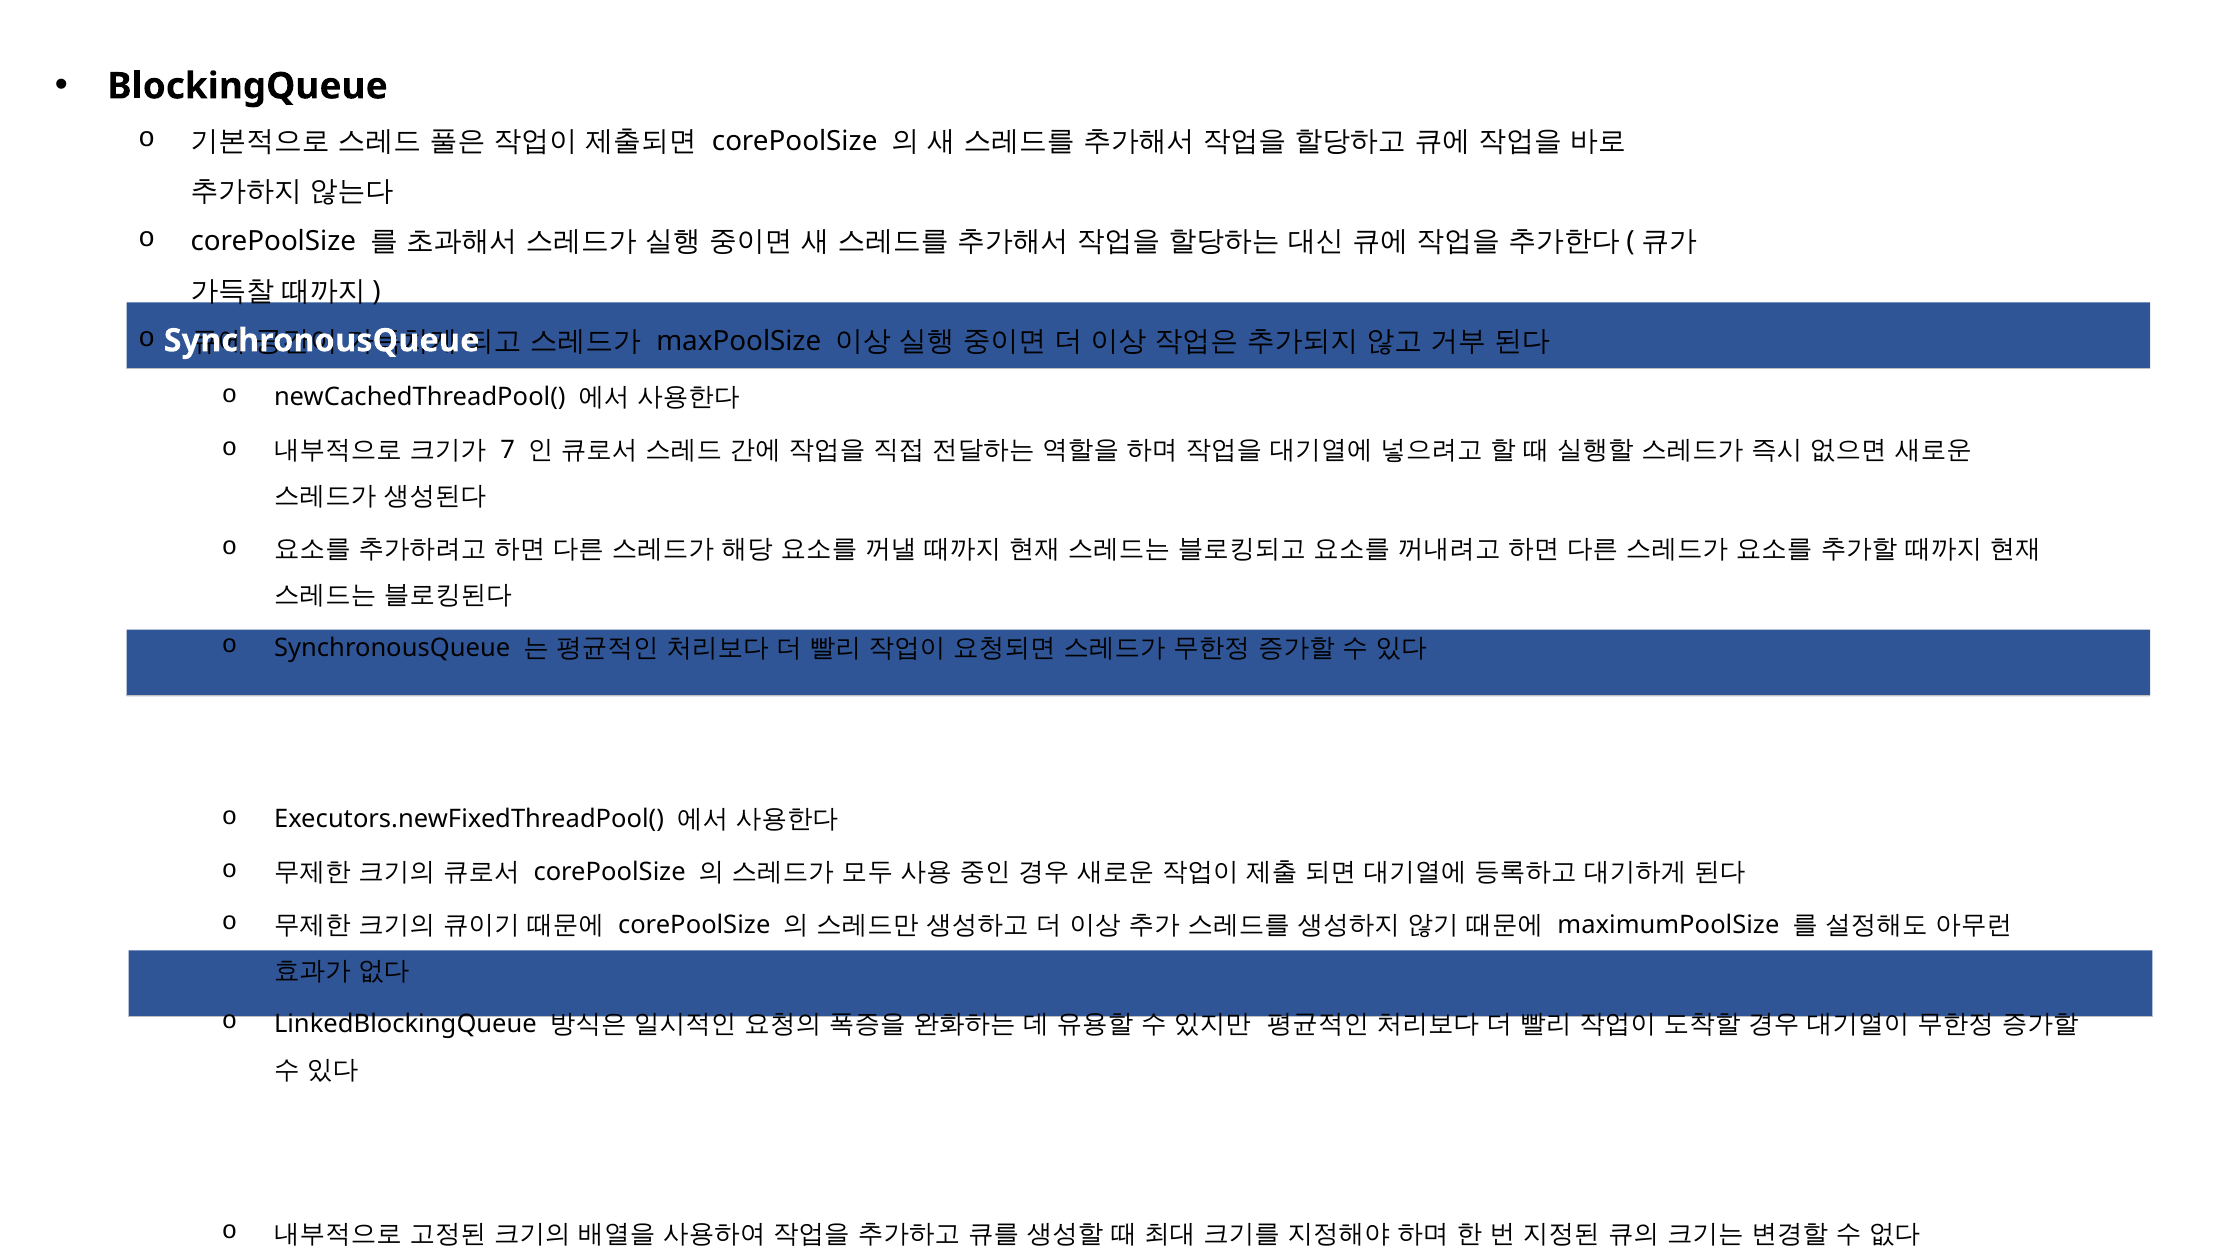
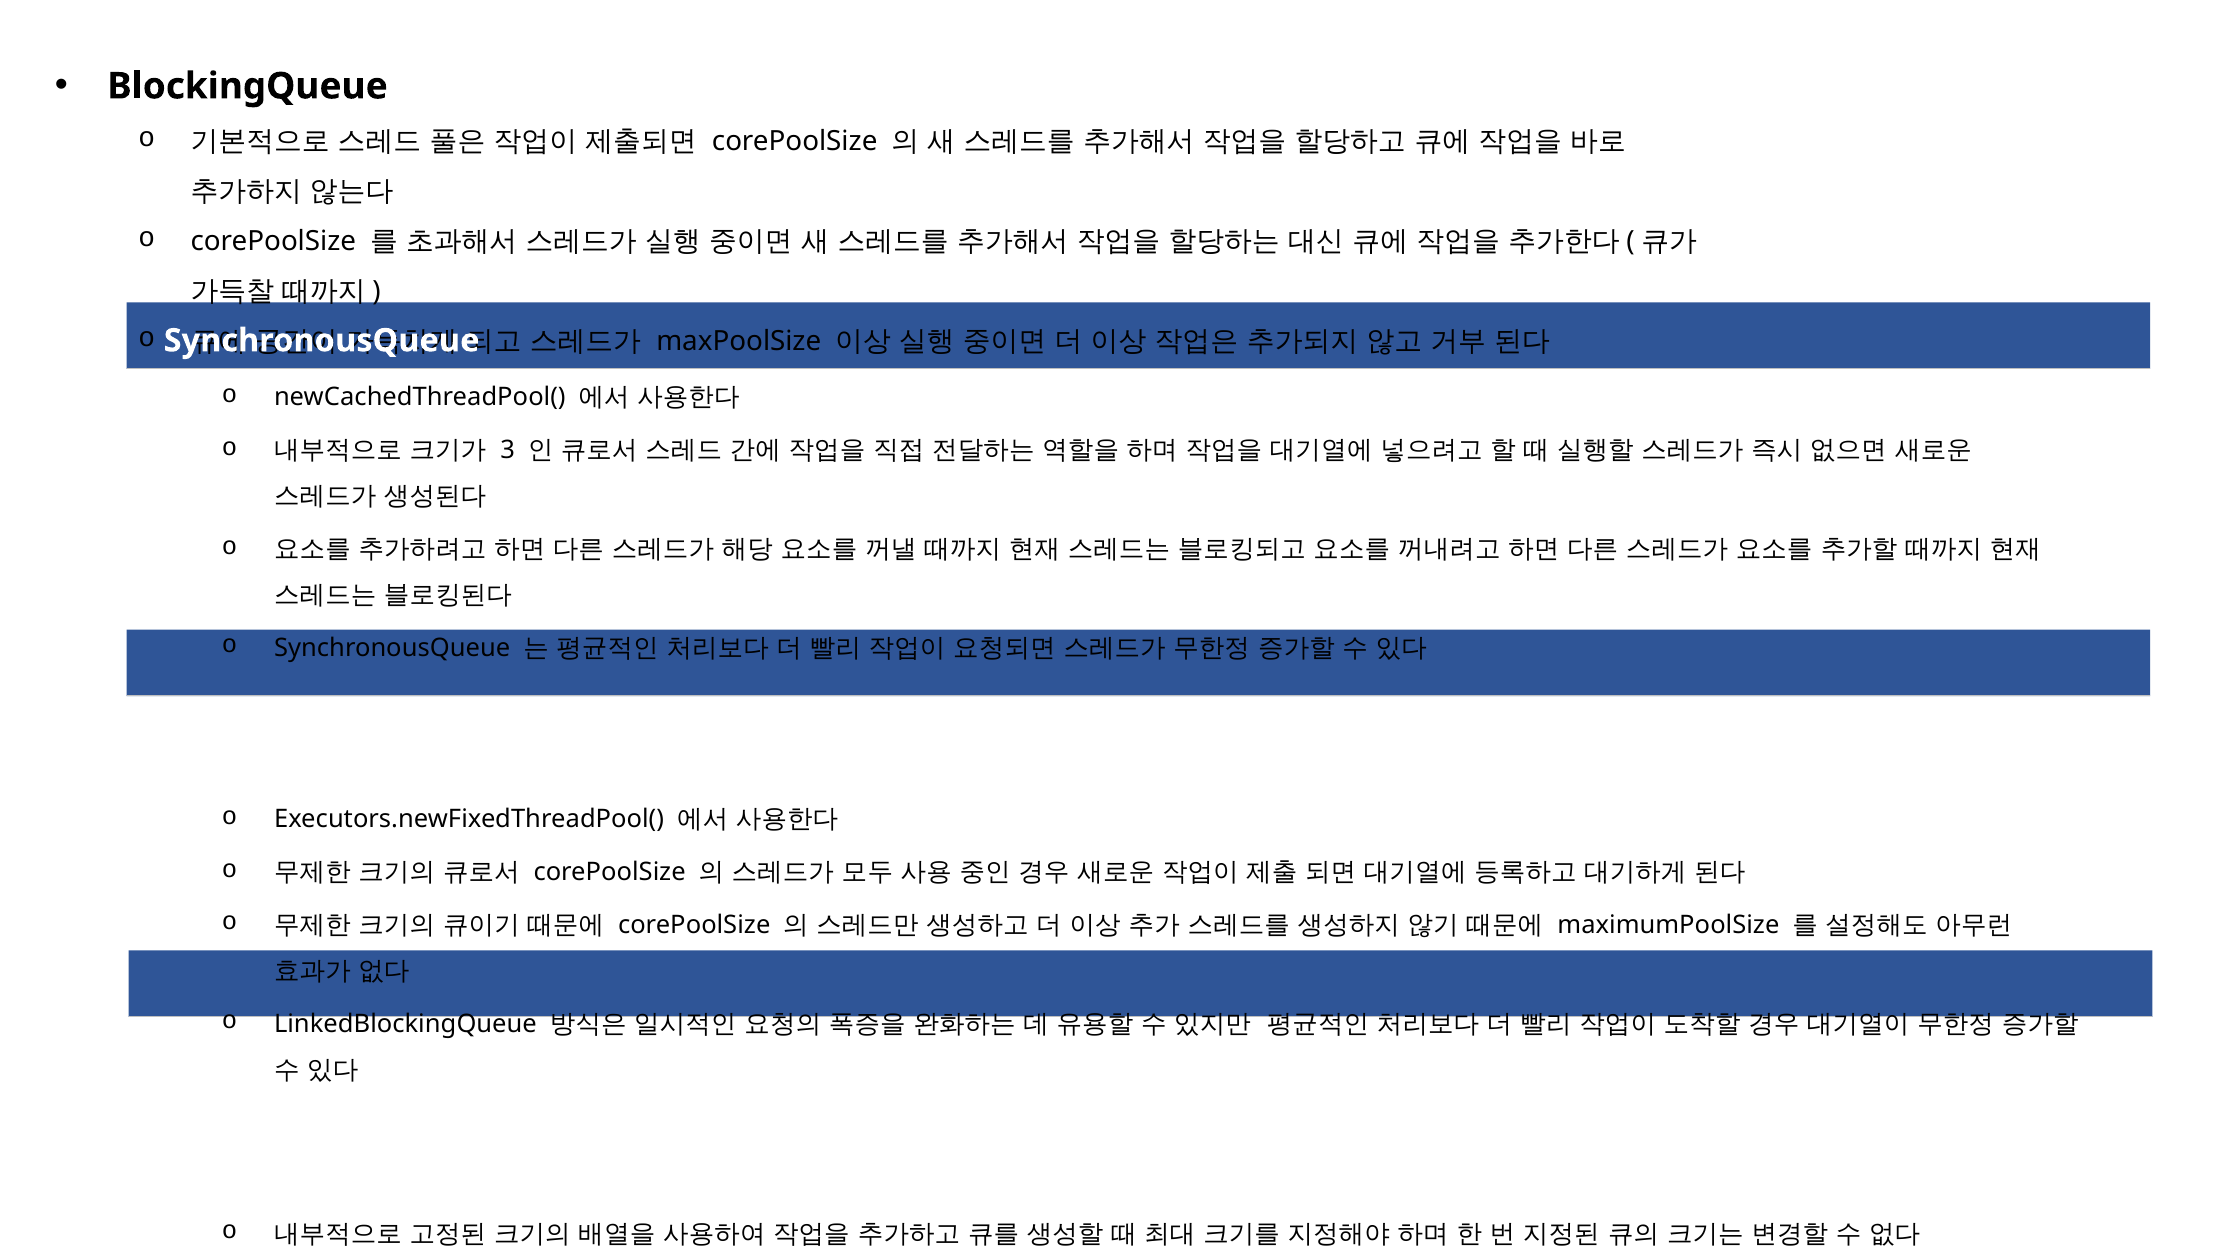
7: 7 -> 3 (508, 450)
